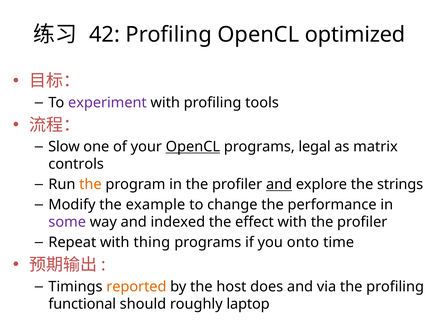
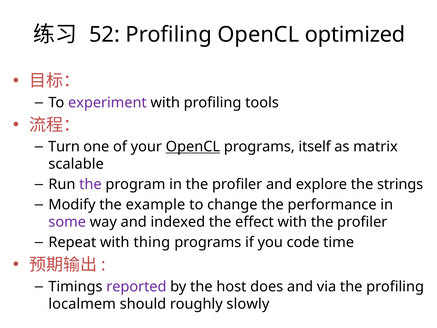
42: 42 -> 52 (105, 35)
Slow: Slow -> Turn (64, 147)
legal: legal -> itself (315, 147)
controls: controls -> scalable (76, 164)
the colour: orange -> purple (90, 184)
and underline: present -> none (279, 184)
onto: onto -> code (303, 242)
reported colour: orange -> purple (136, 286)
functional: functional -> localmem (82, 304)
laptop: laptop -> slowly (248, 304)
